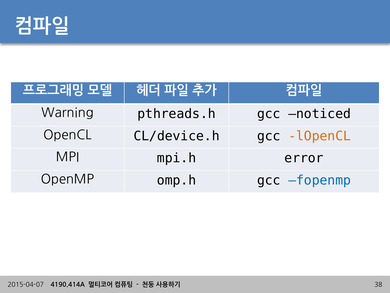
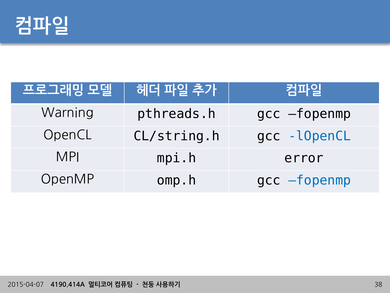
pthreads.h gcc noticed: noticed -> fopenmp (320, 114)
CL/device.h: CL/device.h -> CL/string.h (177, 136)
lOpenCL colour: orange -> blue (320, 136)
